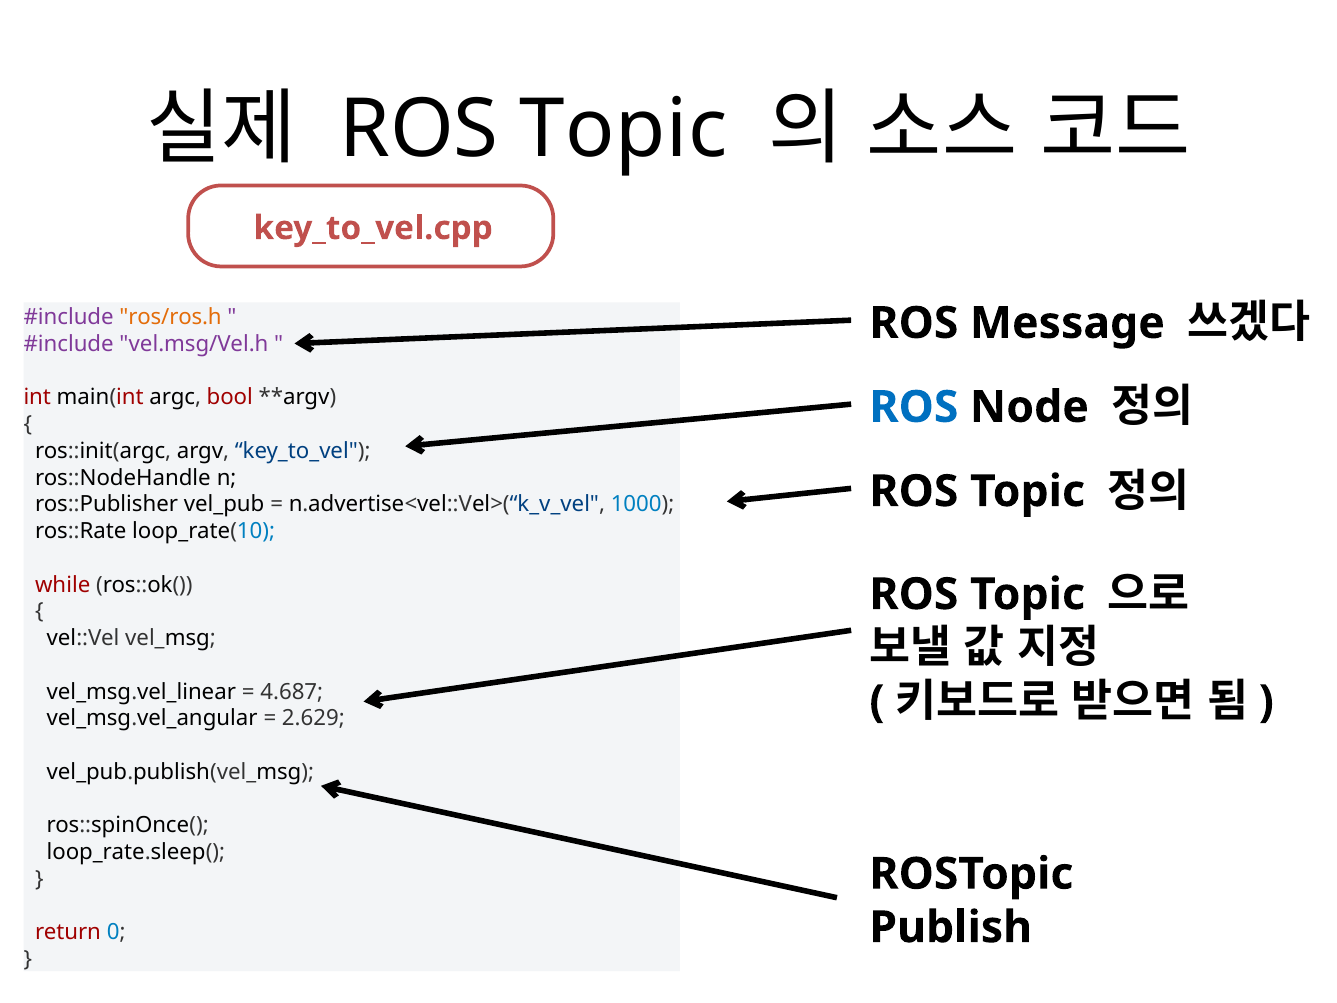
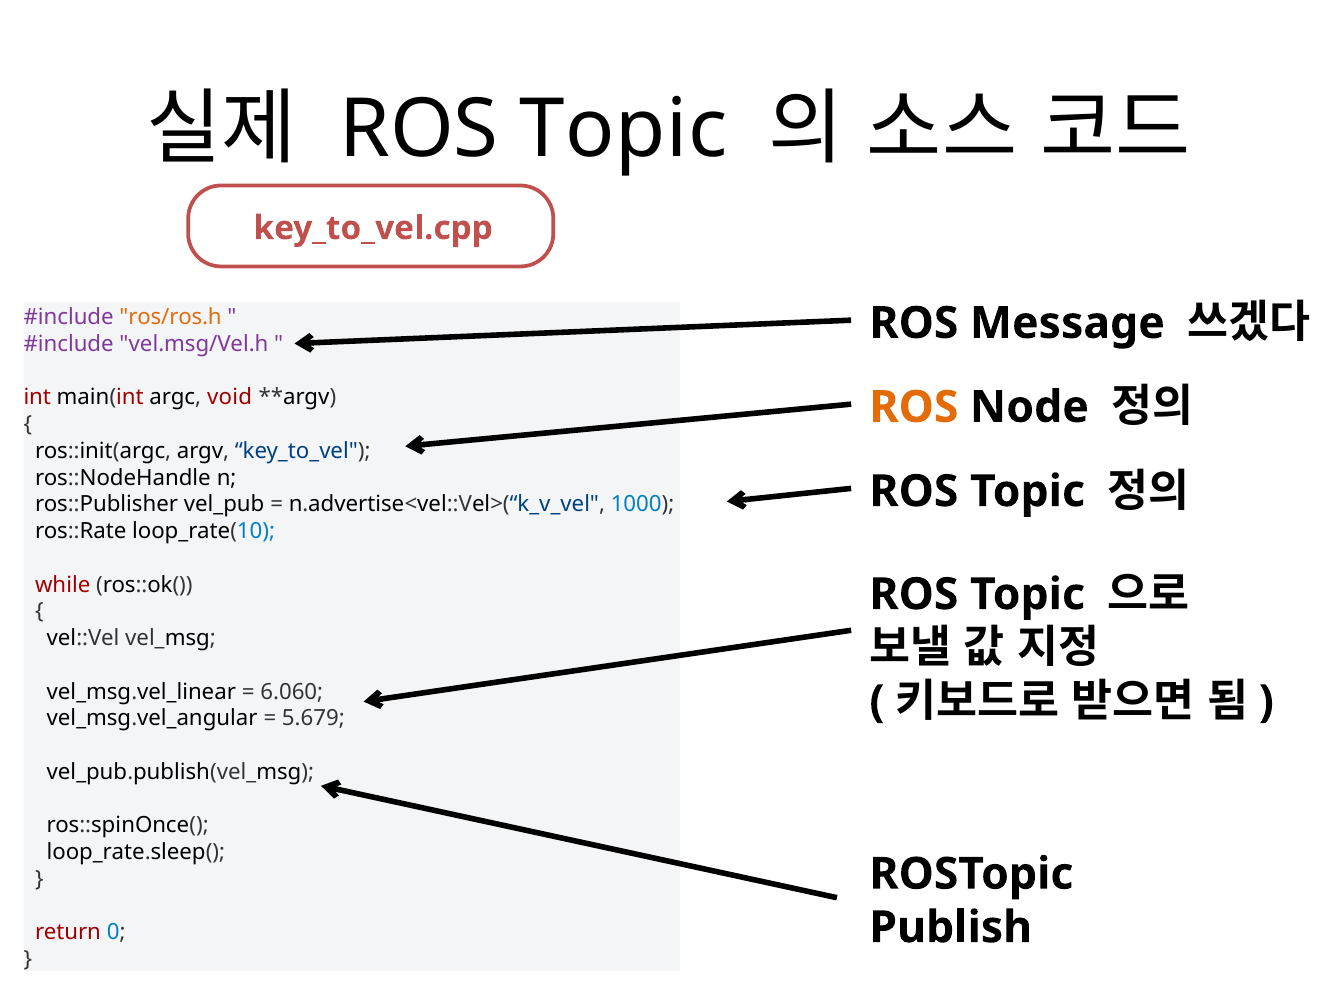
bool: bool -> void (230, 398)
ROS colour: blue -> orange (914, 407)
4.687: 4.687 -> 6.060 (292, 692)
2.629: 2.629 -> 5.679 (313, 718)
